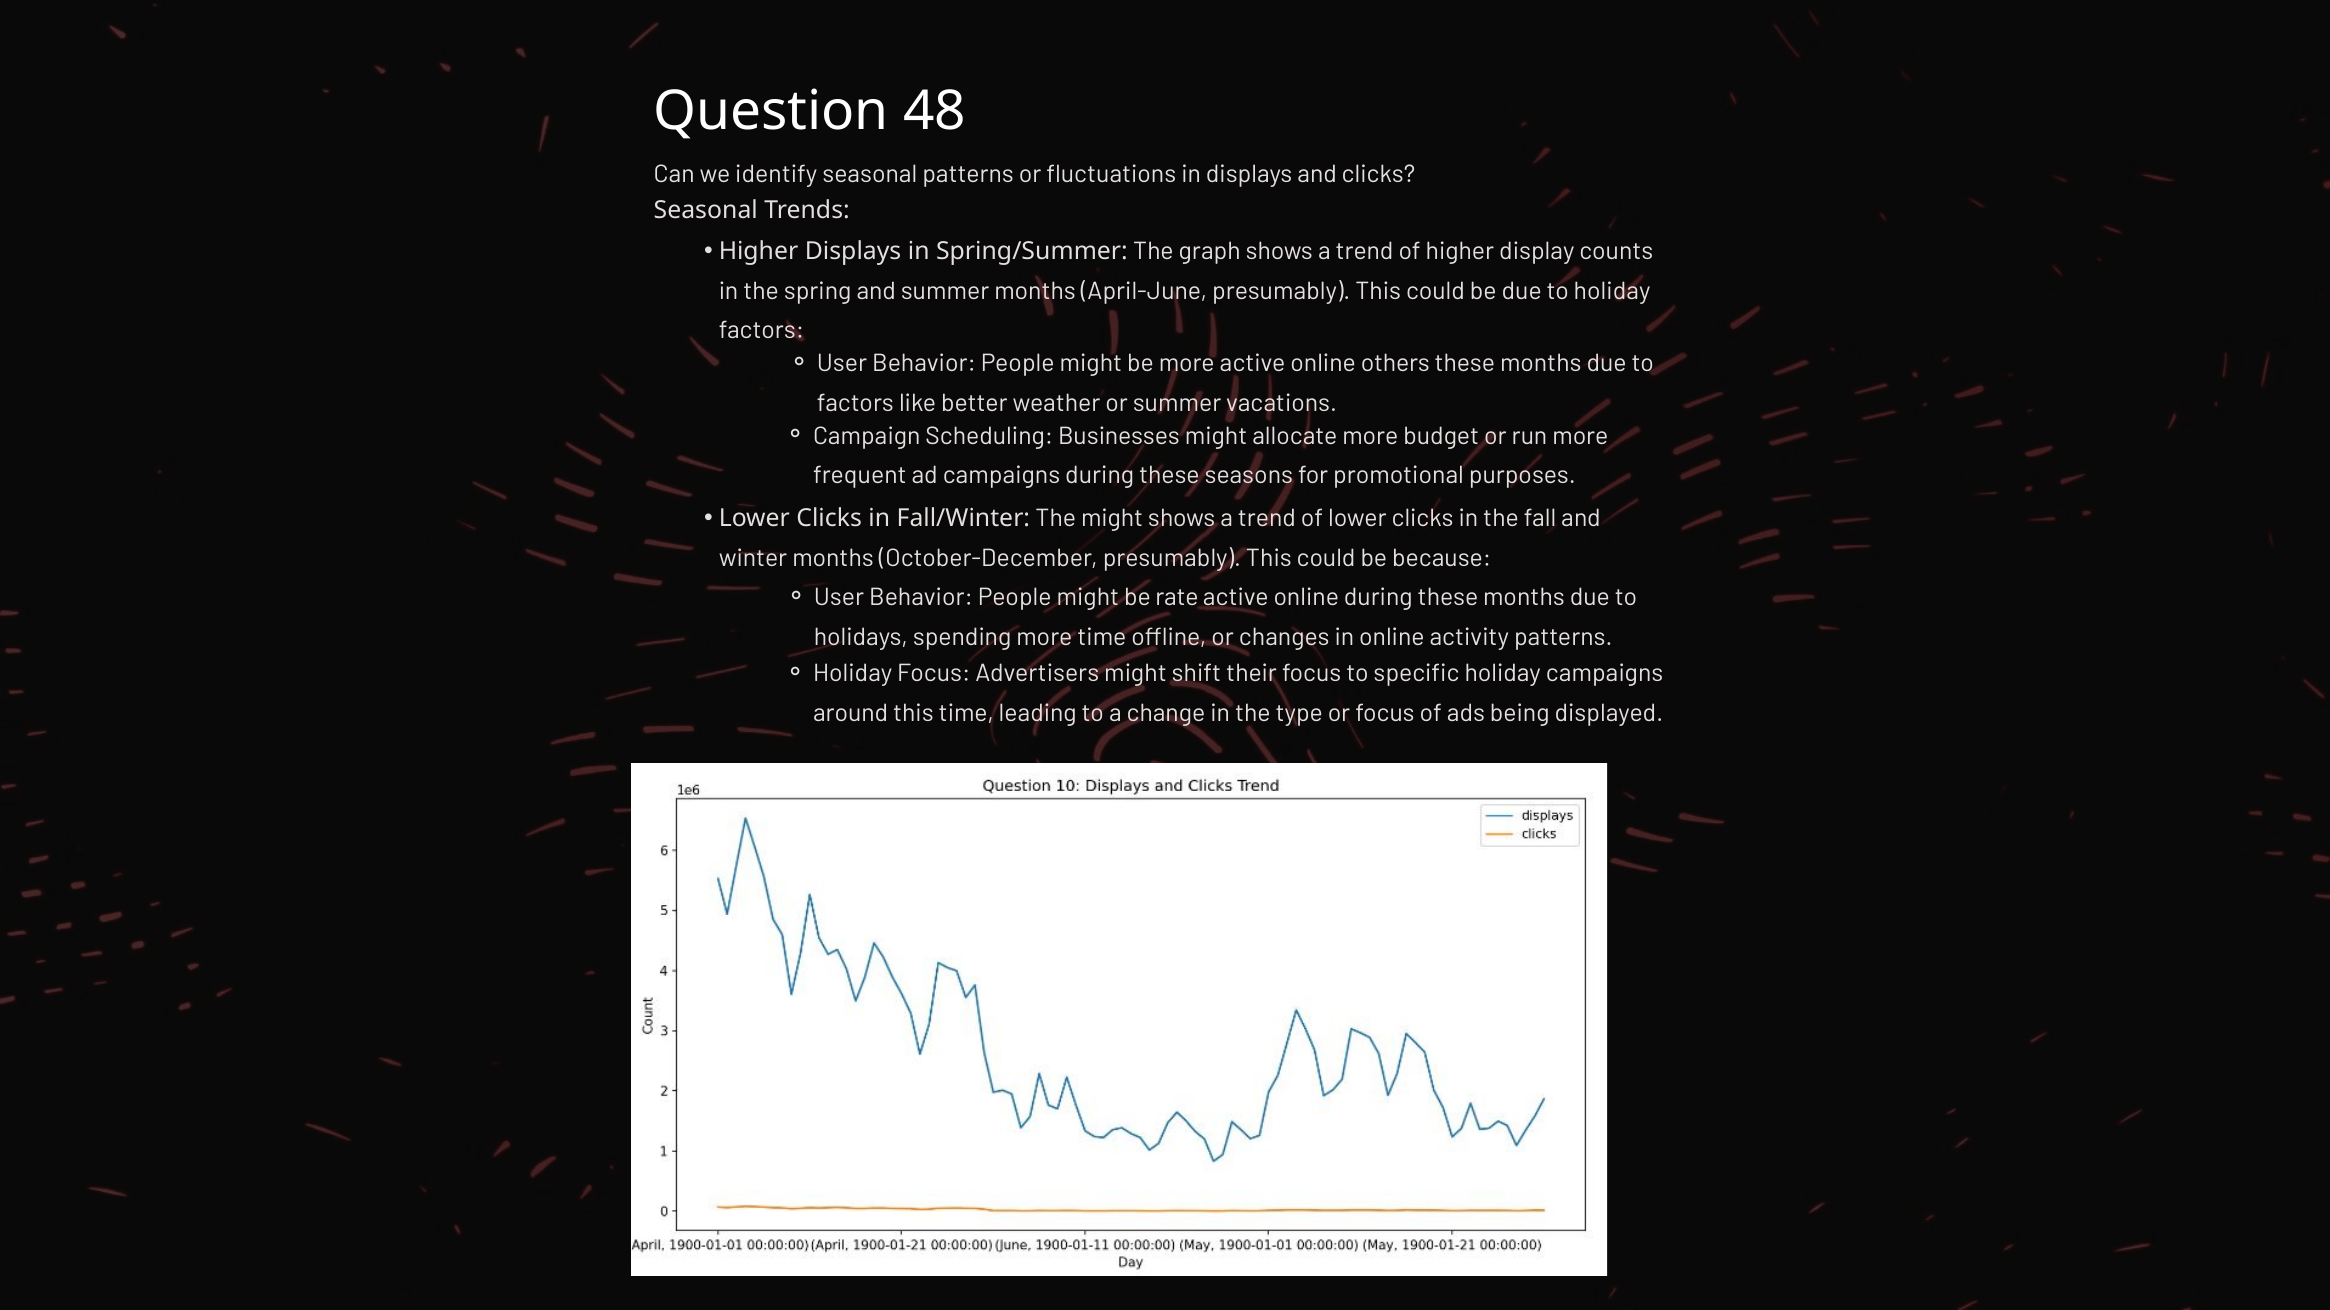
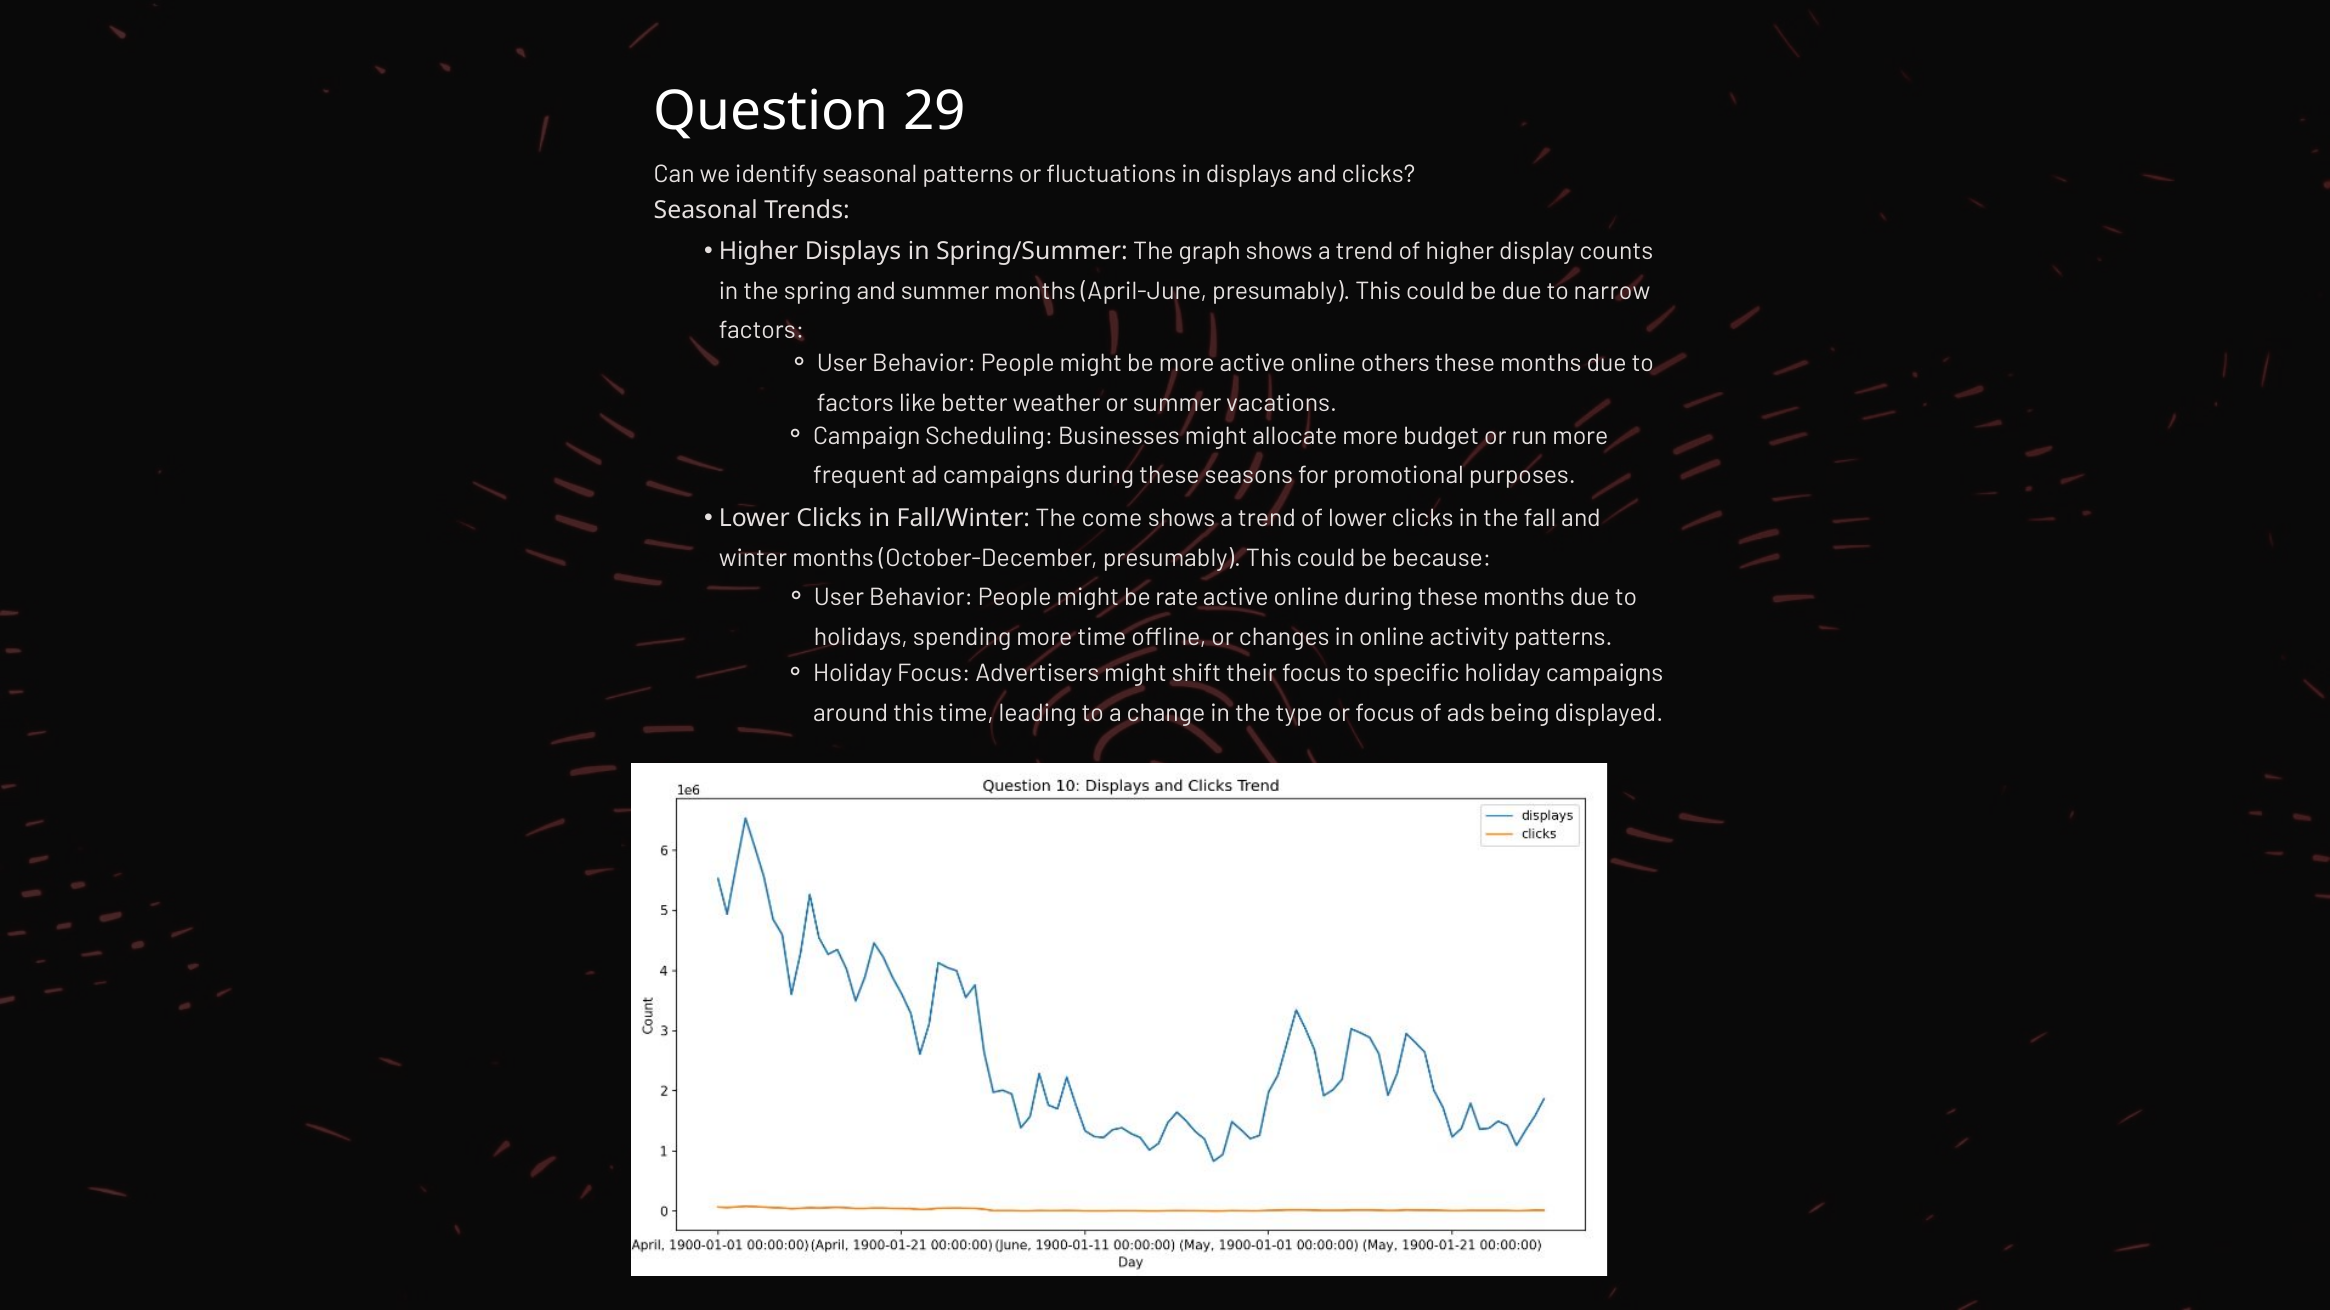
48: 48 -> 29 (935, 111)
to holiday: holiday -> narrow (1612, 291)
The might: might -> come (1112, 519)
